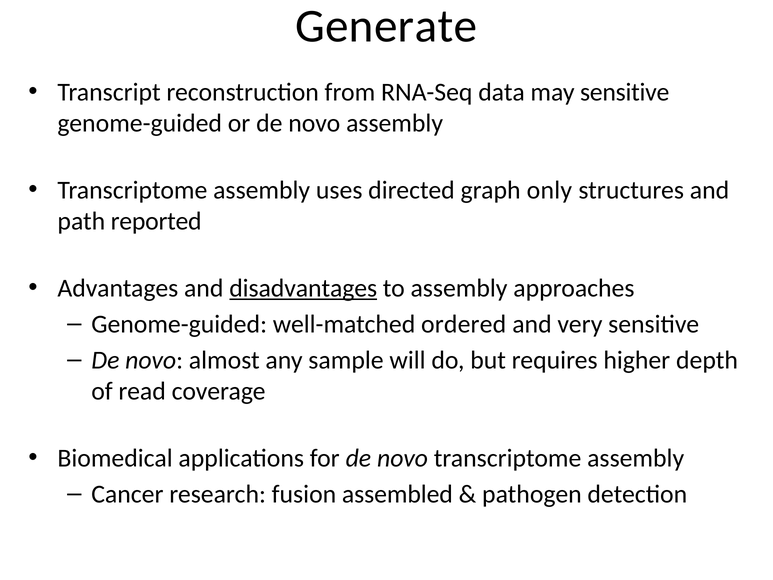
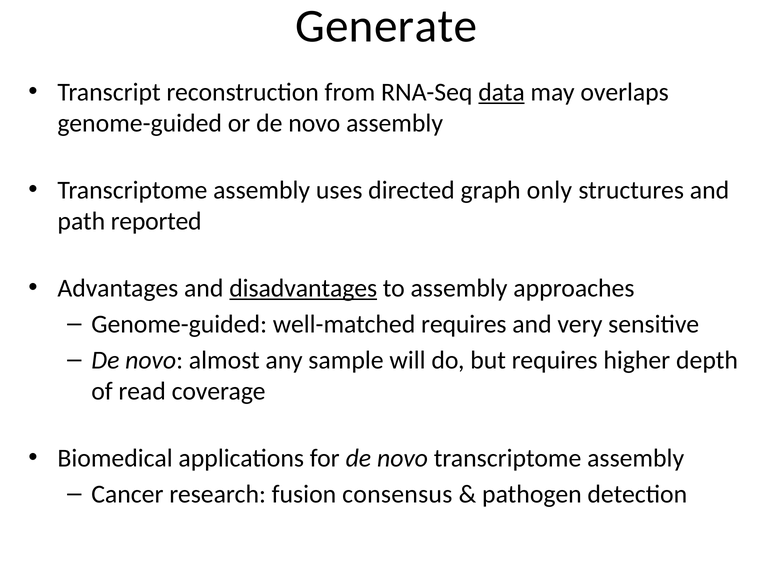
data underline: none -> present (502, 92)
may sensitive: sensitive -> overlaps (625, 92)
well-matched ordered: ordered -> requires (464, 324)
assembled: assembled -> consensus (397, 494)
